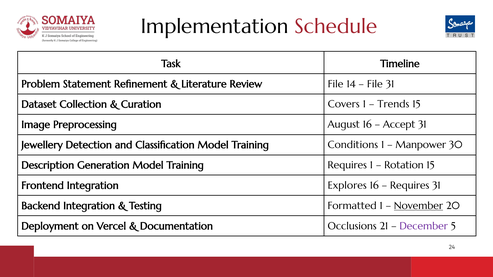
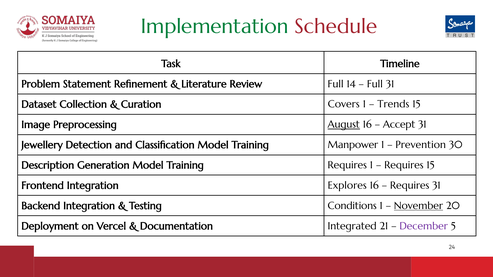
Implementation colour: black -> green (215, 26)
Review File: File -> Full (336, 84)
File: File -> Full (375, 84)
August underline: none -> present (344, 125)
Conditions: Conditions -> Manpower (353, 145)
Manpower: Manpower -> Prevention (421, 145)
Rotation: Rotation -> Requires (404, 165)
Formatted: Formatted -> Conditions (352, 206)
Occlusions: Occlusions -> Integrated (352, 226)
